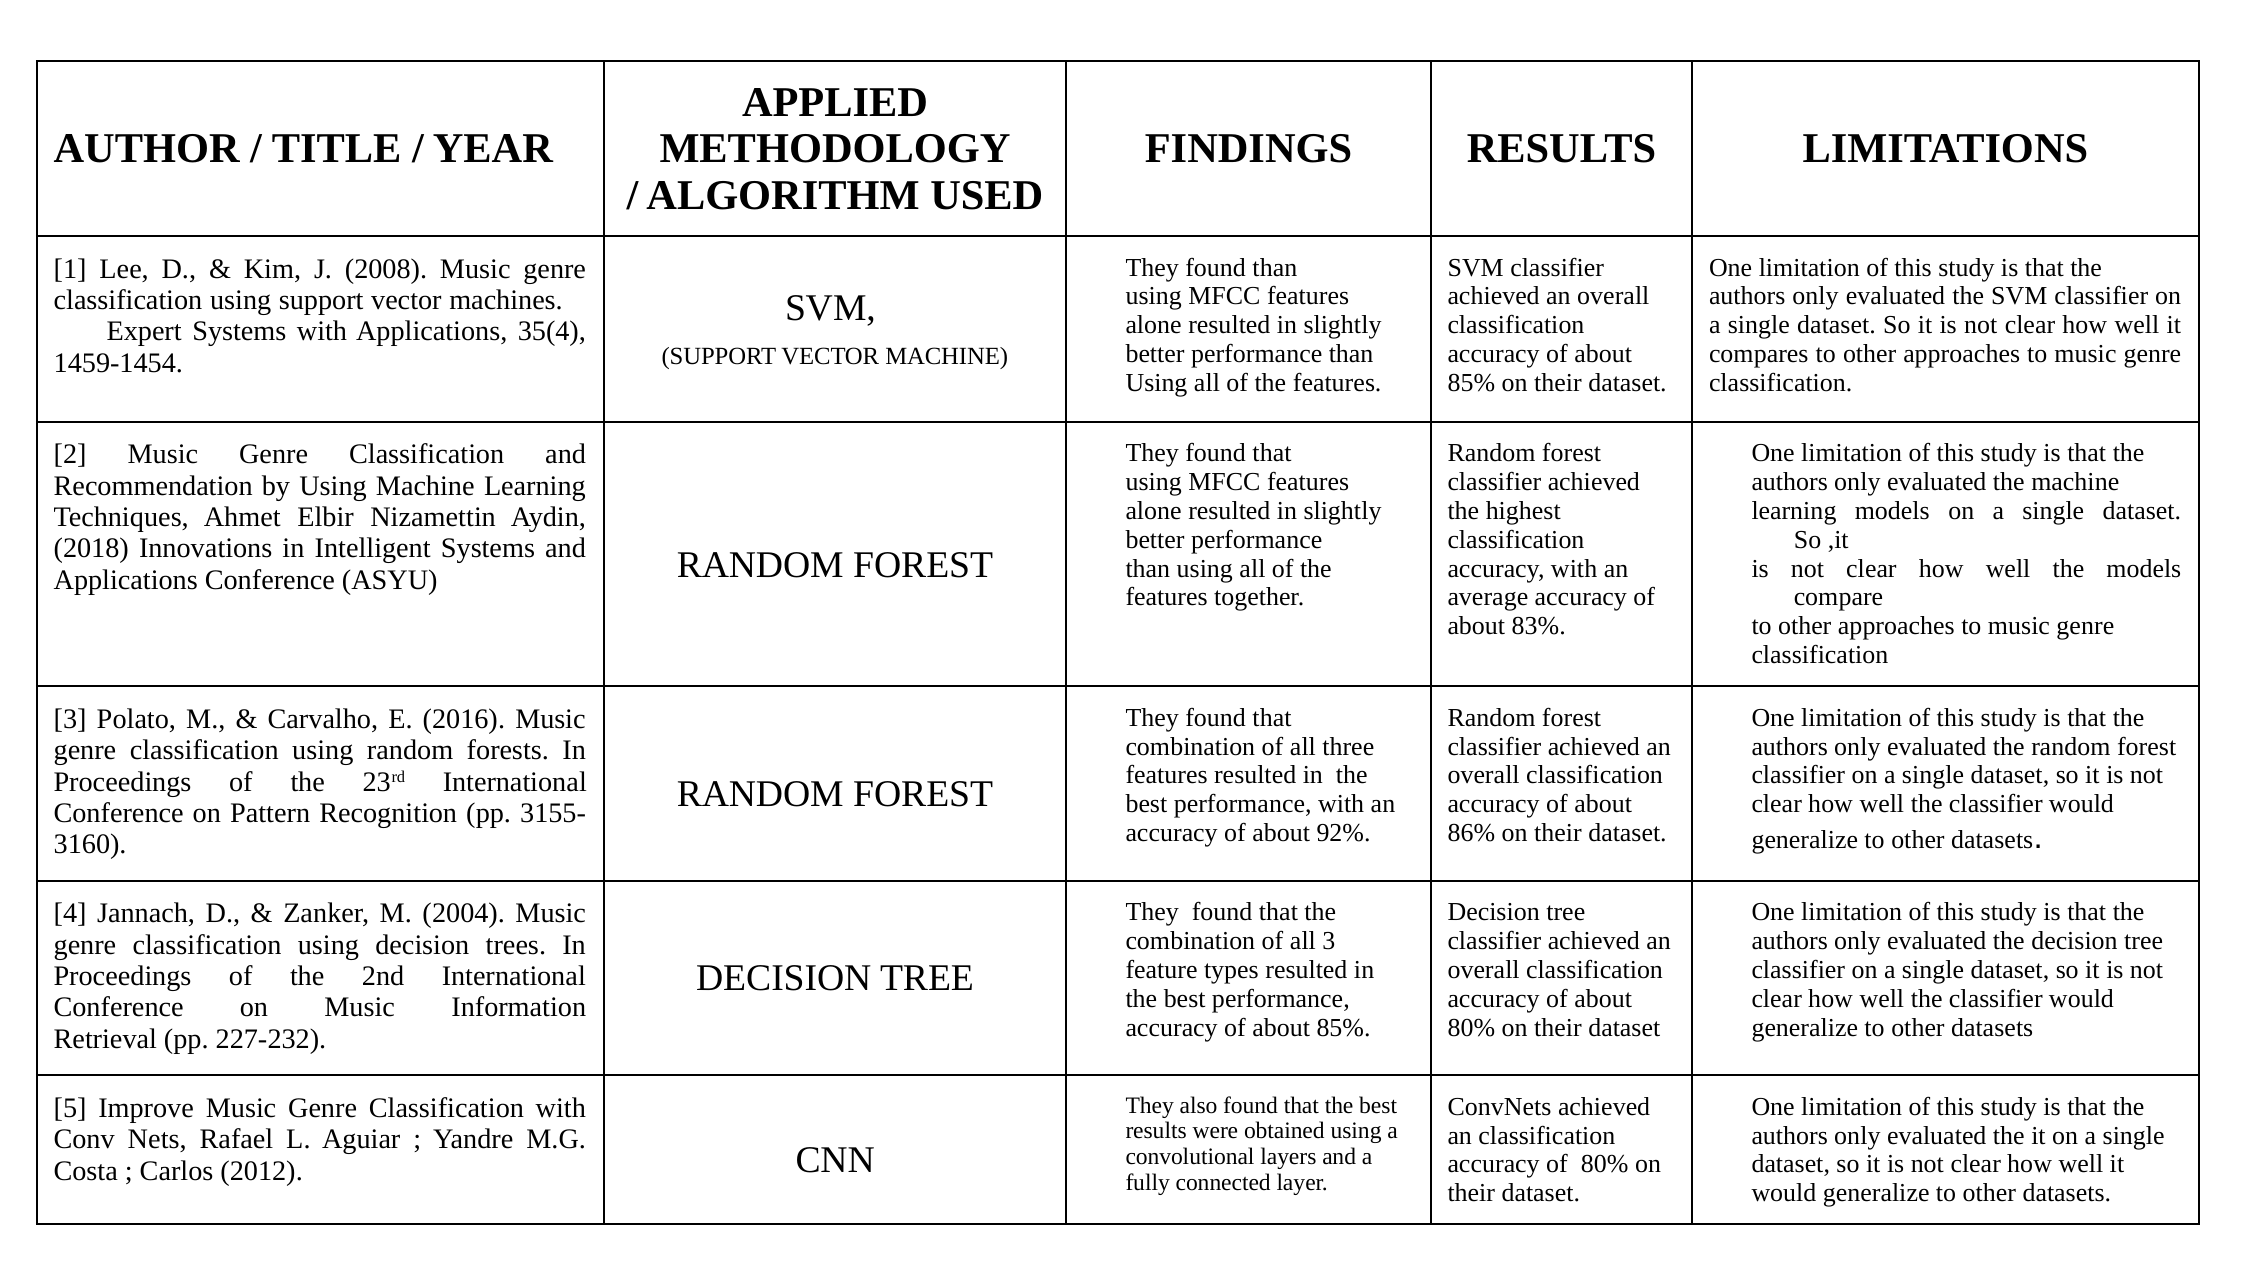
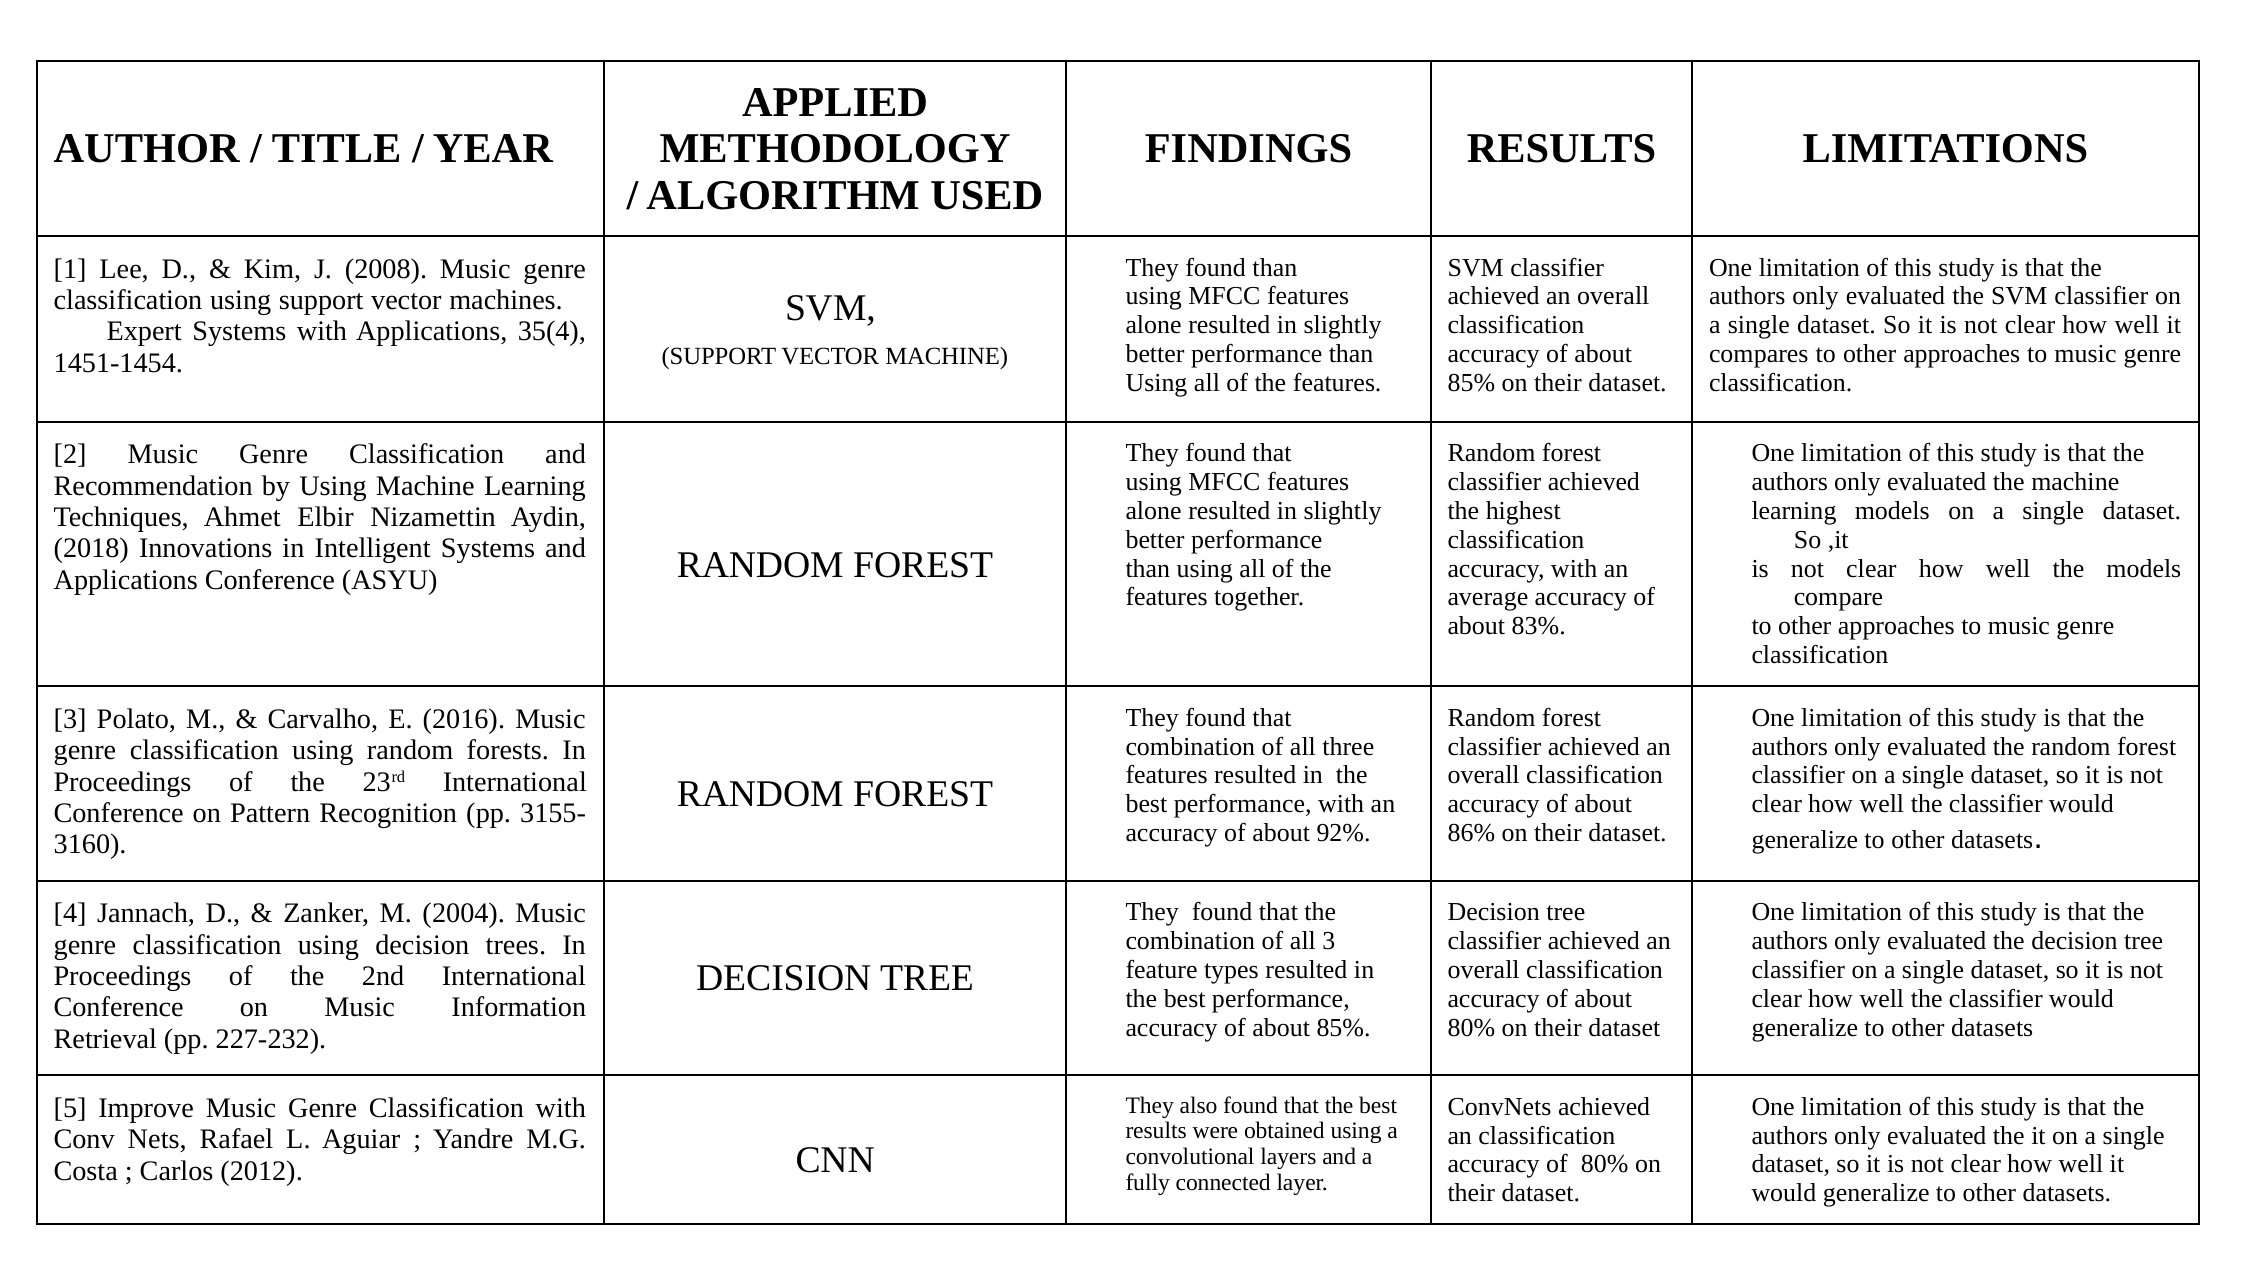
1459-1454: 1459-1454 -> 1451-1454 (118, 363)
